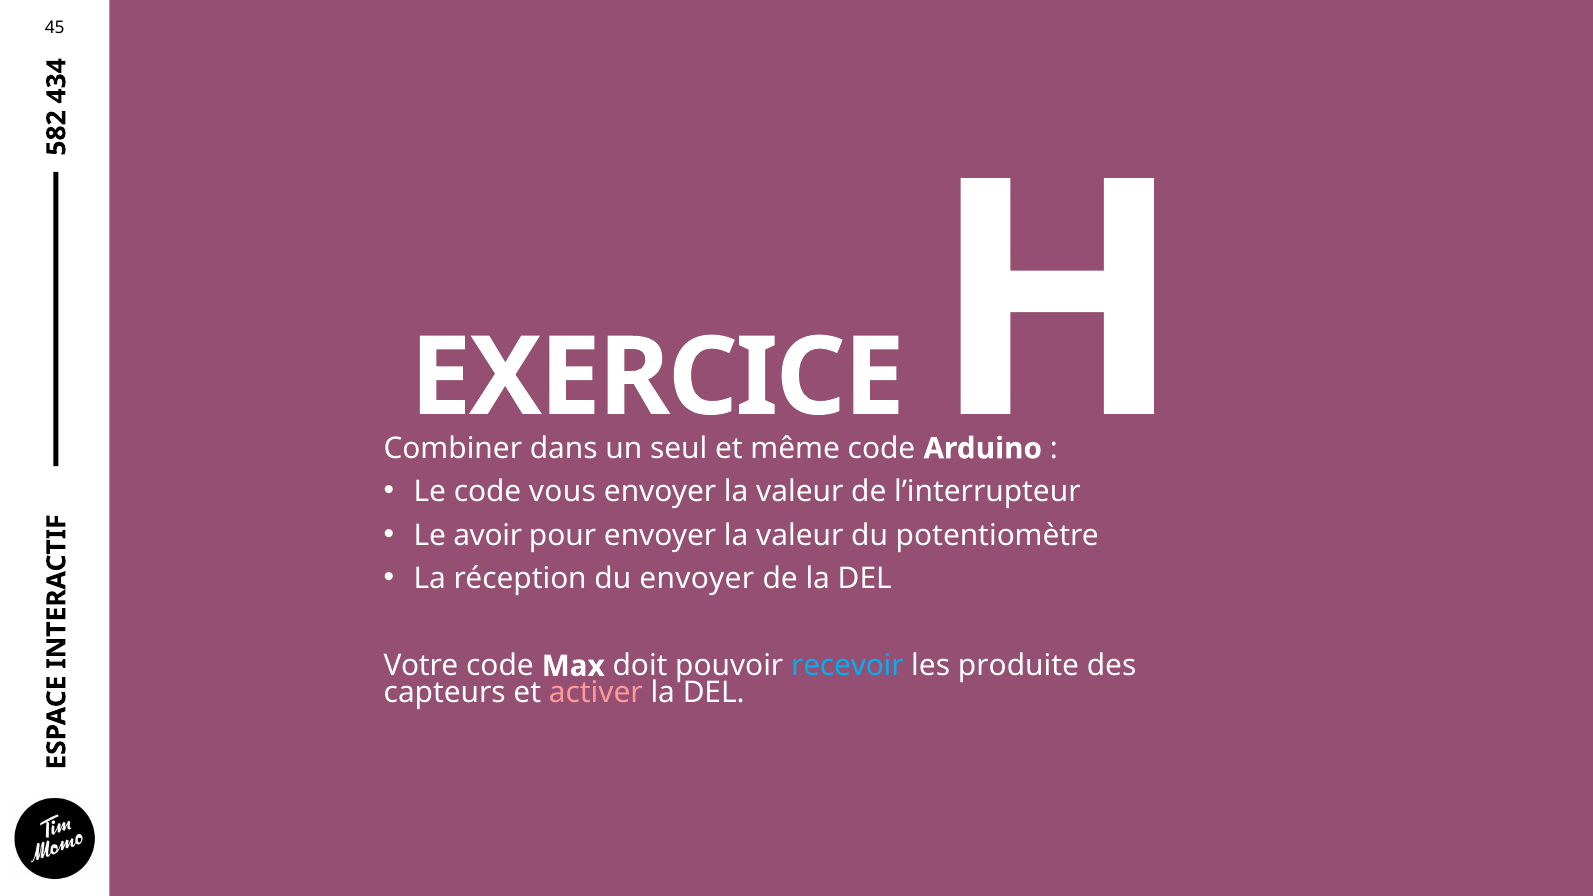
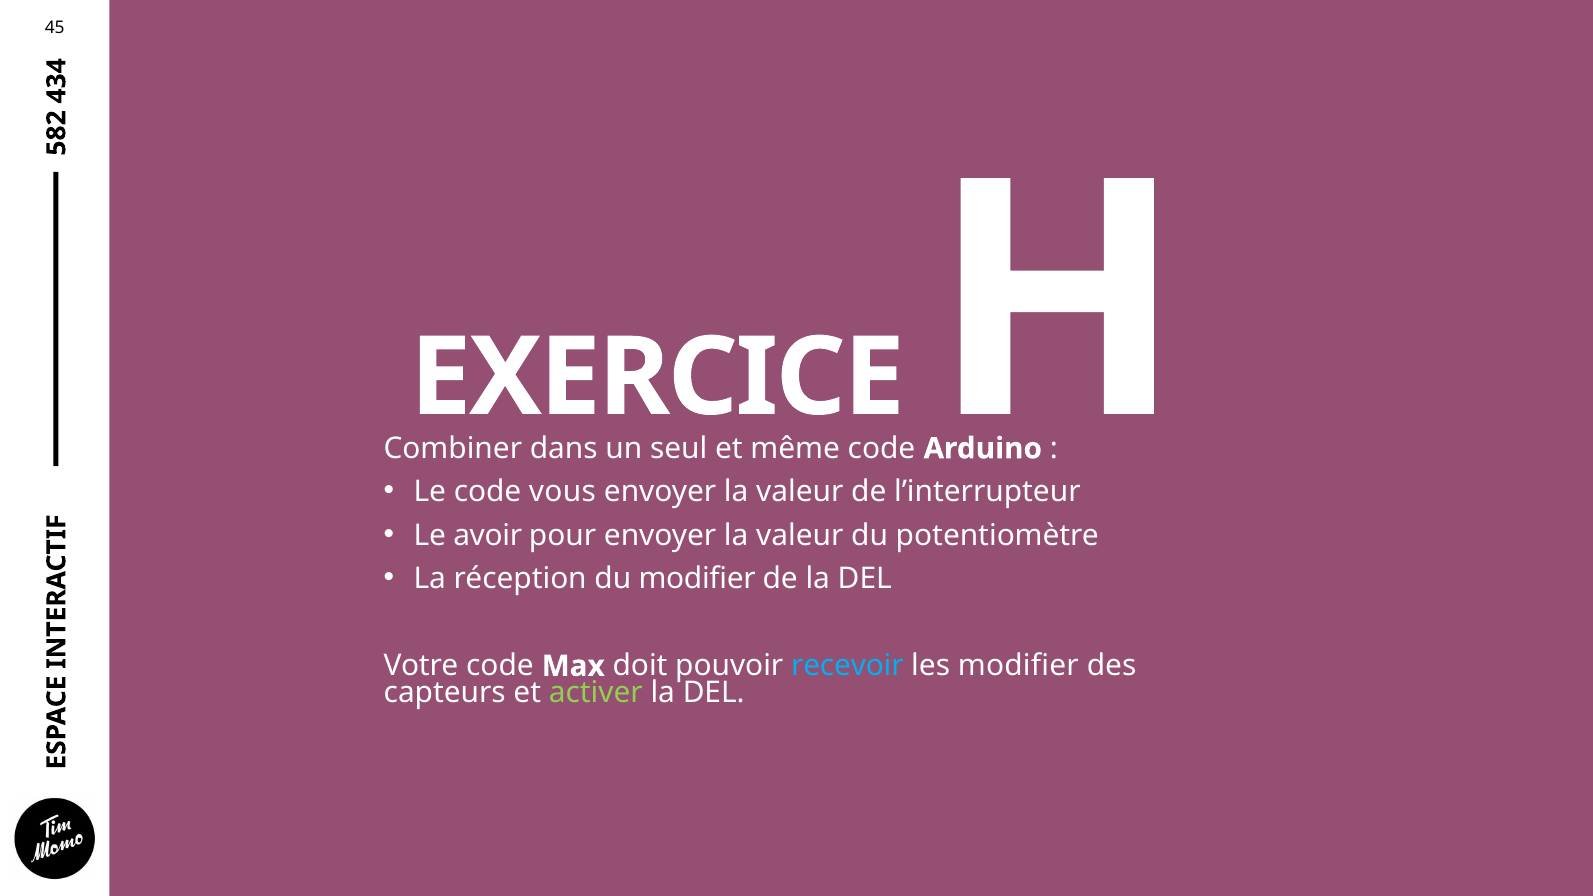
du envoyer: envoyer -> modifier (697, 579)
les produite: produite -> modifier (1018, 666)
activer colour: pink -> light green (596, 693)
